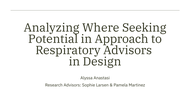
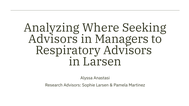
Potential: Potential -> Advisors (53, 39)
Approach: Approach -> Managers (122, 39)
in Design: Design -> Larsen (102, 62)
